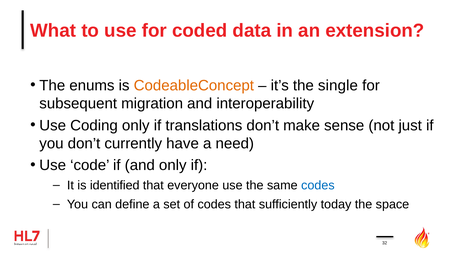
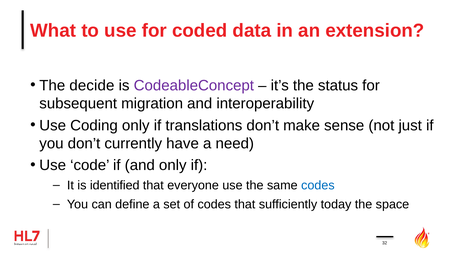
enums: enums -> decide (92, 85)
CodeableConcept colour: orange -> purple (194, 85)
single: single -> status (338, 85)
